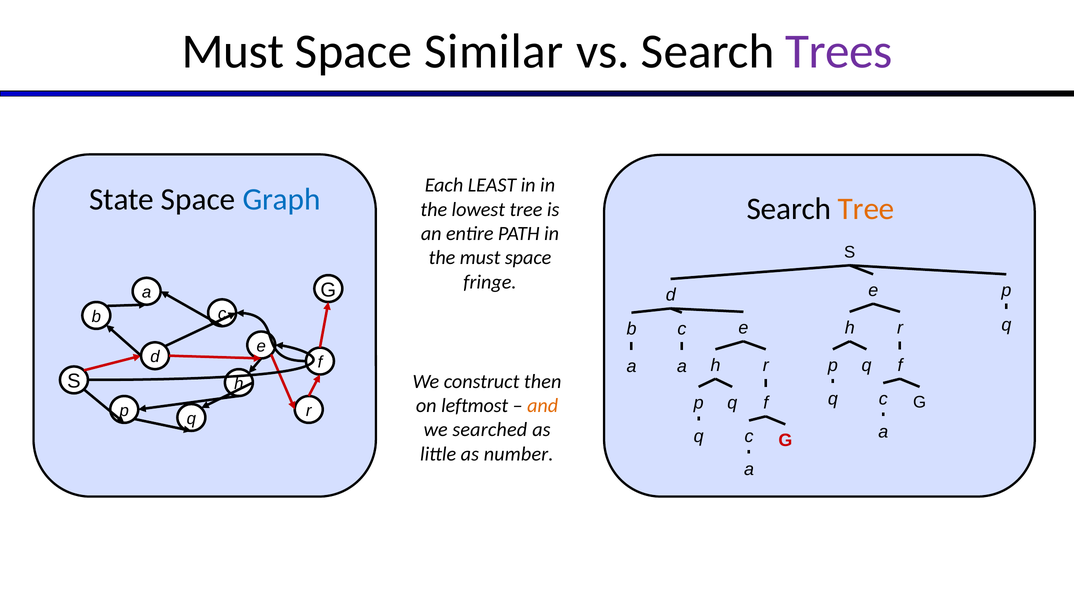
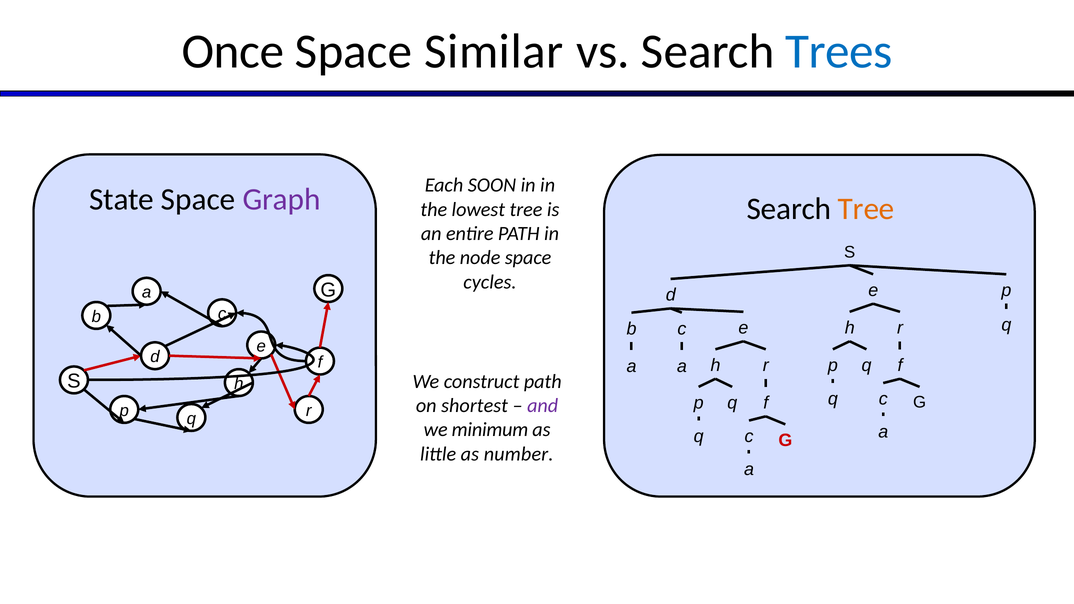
Must: Must -> Once (233, 52)
Trees colour: purple -> blue (839, 52)
LEAST: LEAST -> SOON (492, 185)
Graph colour: blue -> purple (282, 200)
the must: must -> node (480, 258)
fringe: fringe -> cycles (490, 282)
construct then: then -> path (543, 382)
leftmost: leftmost -> shortest (475, 406)
and colour: orange -> purple (543, 406)
searched: searched -> minimum (490, 430)
